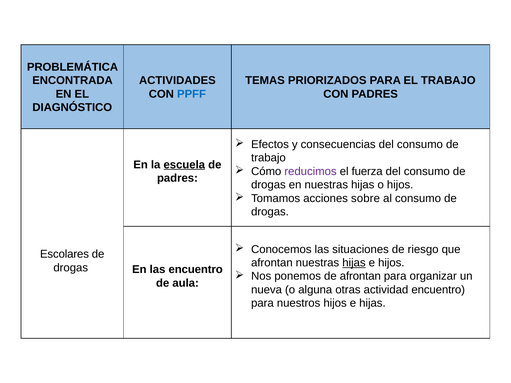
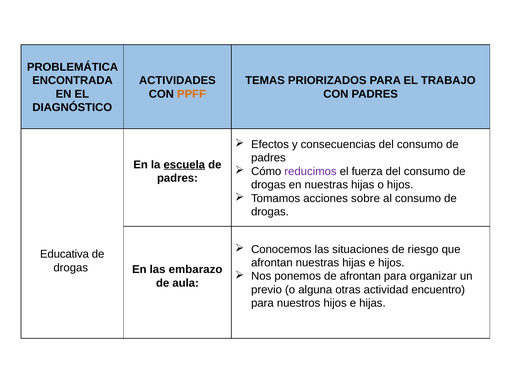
PPFF colour: blue -> orange (192, 94)
trabajo: trabajo -> padres (268, 158)
Escolares: Escolares -> Educativa (64, 254)
hijas underline: present -> none (354, 263)
las encuentro: encuentro -> embarazo (196, 270)
nueva: nueva -> previo (267, 290)
